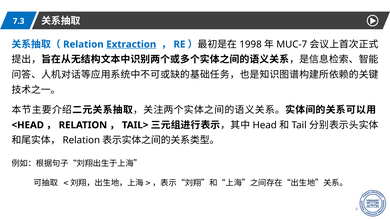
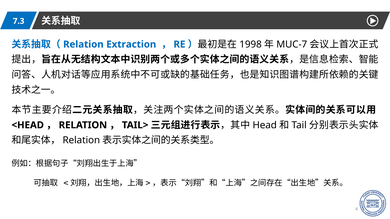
Extraction underline: present -> none (131, 44)
